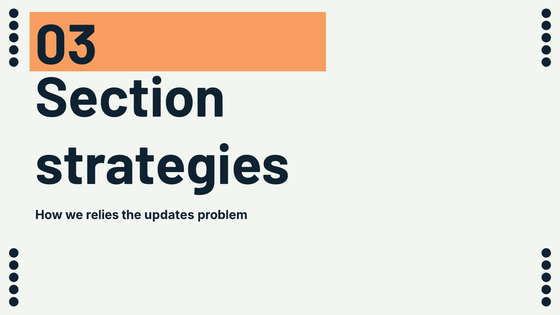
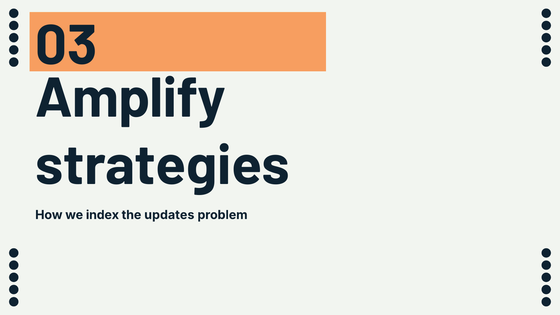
Section: Section -> Amplify (130, 99)
relies: relies -> index (102, 215)
